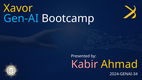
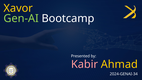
Gen-AI colour: light blue -> light green (21, 18)
